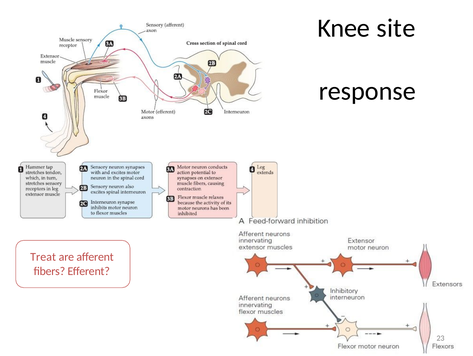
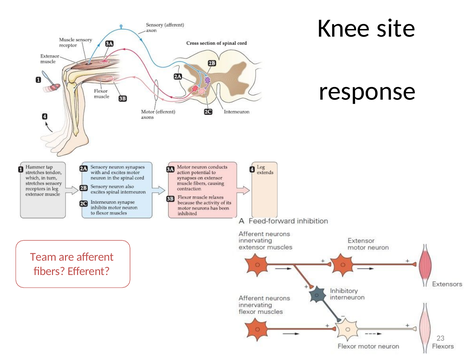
Treat: Treat -> Team (43, 257)
